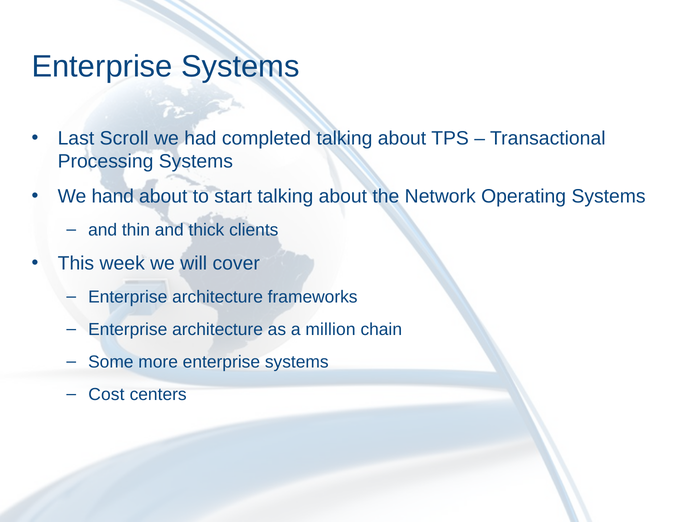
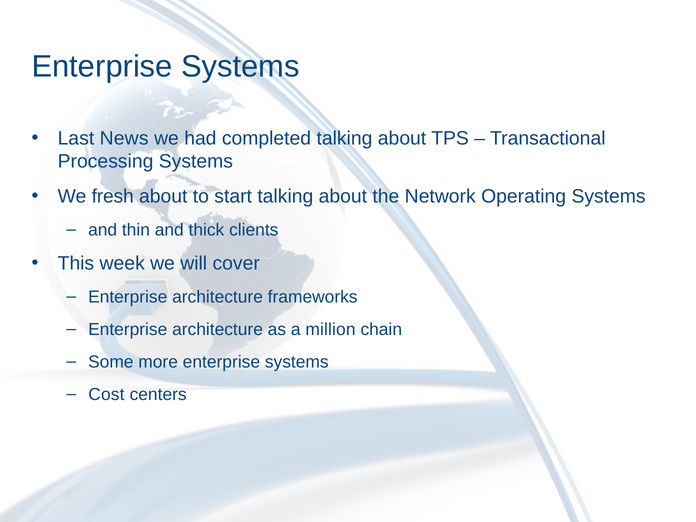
Scroll: Scroll -> News (124, 138)
hand: hand -> fresh (113, 196)
